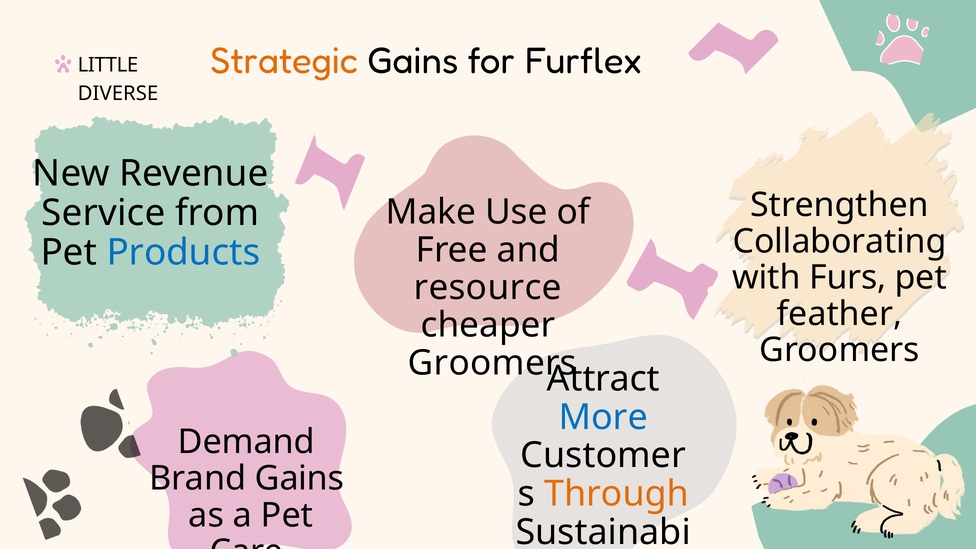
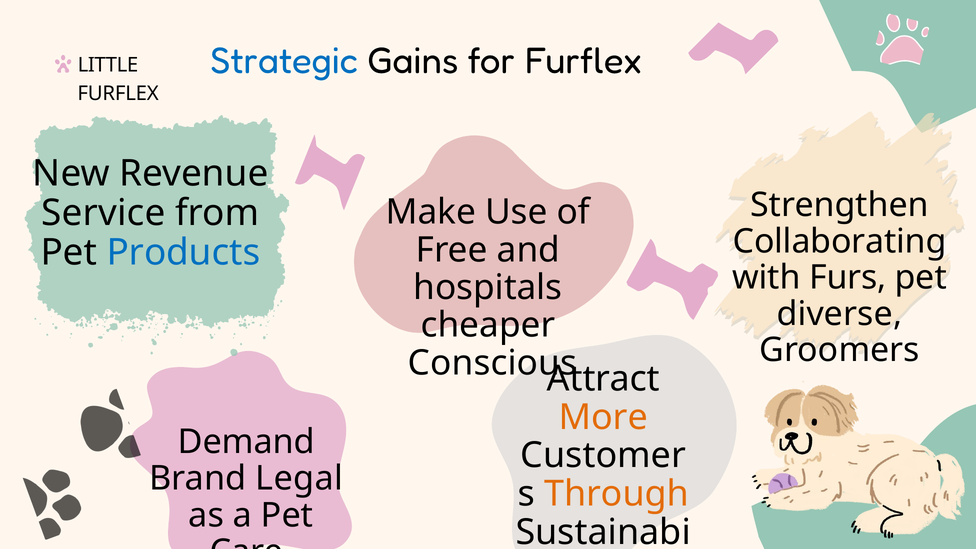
Strategic colour: orange -> blue (284, 61)
DIVERSE: DIVERSE -> FURFLEX (118, 94)
resource: resource -> hospitals (488, 288)
feather: feather -> diverse (839, 314)
Groomers: Groomers -> Conscious (492, 363)
More colour: blue -> orange (603, 417)
Brand Gains: Gains -> Legal (299, 479)
